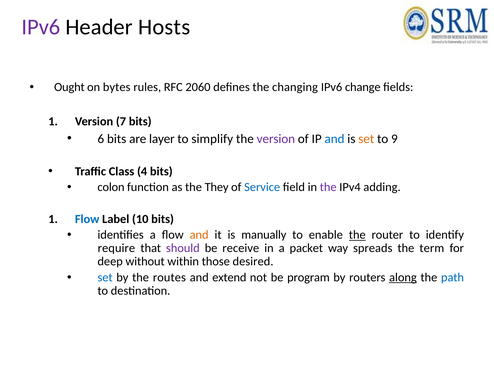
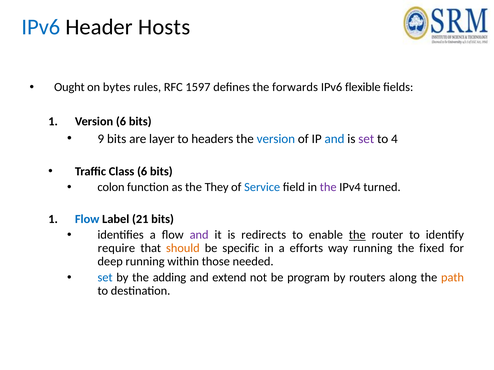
IPv6 colour: purple -> blue (41, 27)
2060: 2060 -> 1597 (198, 87)
changing: changing -> forwards (295, 87)
change: change -> flexible (363, 87)
Version 7: 7 -> 6 (121, 122)
6: 6 -> 9 (101, 139)
simplify: simplify -> headers (212, 139)
version colour: purple -> blue (276, 139)
set colour: orange -> purple (366, 139)
9: 9 -> 4 (394, 139)
Class 4: 4 -> 6 (142, 172)
adding: adding -> turned (382, 188)
10: 10 -> 21 (140, 219)
and colour: orange -> purple (199, 235)
manually: manually -> redirects (264, 235)
should colour: purple -> orange (183, 249)
receive: receive -> specific (241, 249)
packet: packet -> efforts (306, 249)
way spreads: spreads -> running (373, 249)
term: term -> fixed (432, 249)
deep without: without -> running (145, 262)
desired: desired -> needed (253, 262)
routes: routes -> adding (169, 278)
along underline: present -> none (403, 278)
path colour: blue -> orange (453, 278)
